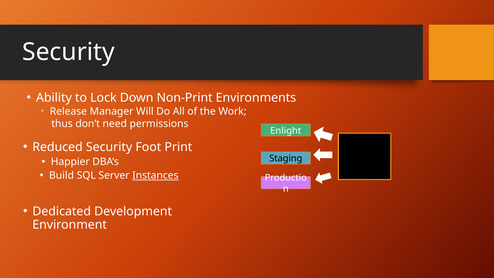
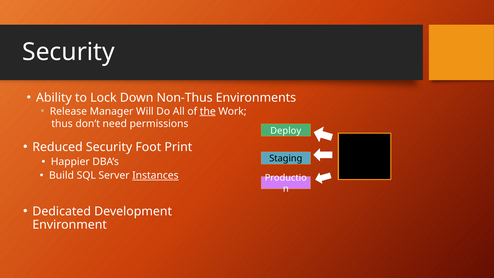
Non-Print: Non-Print -> Non-Thus (185, 98)
the underline: none -> present (208, 111)
Enlight: Enlight -> Deploy (286, 131)
